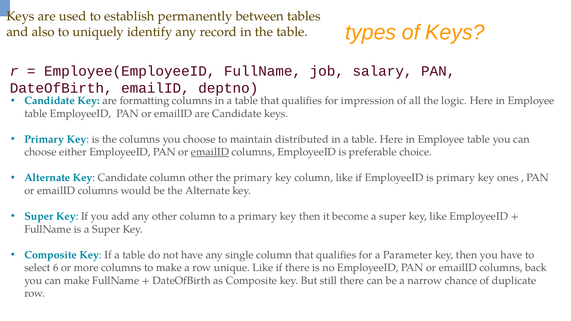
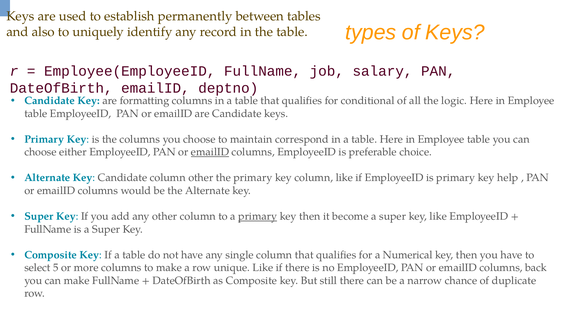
impression: impression -> conditional (368, 101)
distributed: distributed -> correspond (302, 139)
ones: ones -> help (508, 178)
primary underline: none -> present (258, 216)
Parameter: Parameter -> Numerical (408, 255)
6: 6 -> 5 (56, 268)
